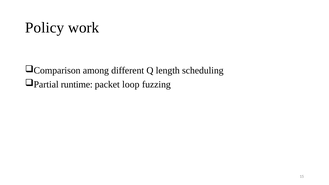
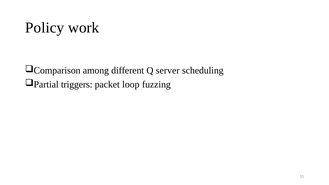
length: length -> server (168, 71)
runtime: runtime -> triggers (77, 84)
